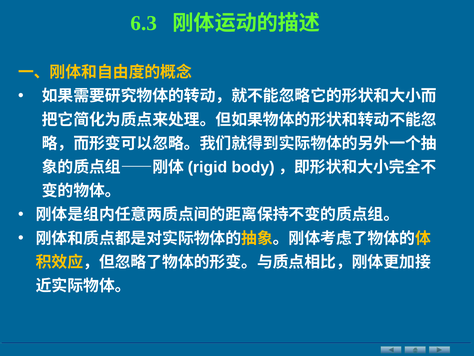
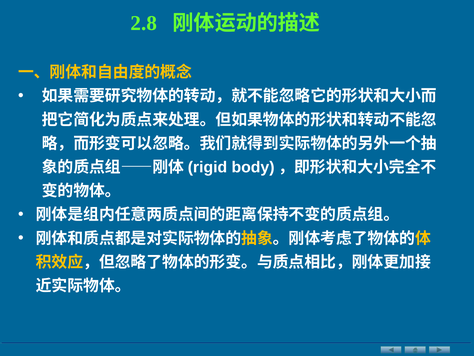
6.3: 6.3 -> 2.8 (144, 23)
